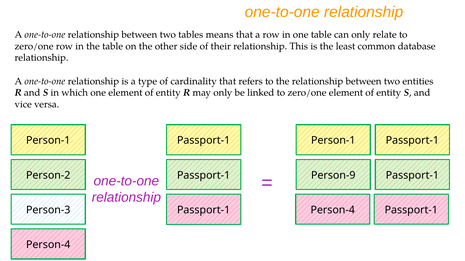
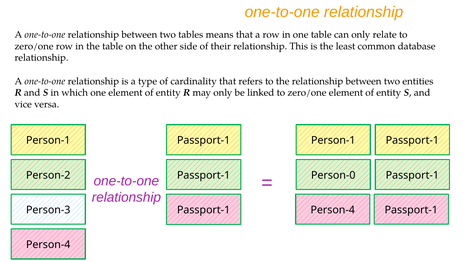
Person-9: Person-9 -> Person-0 (333, 176)
